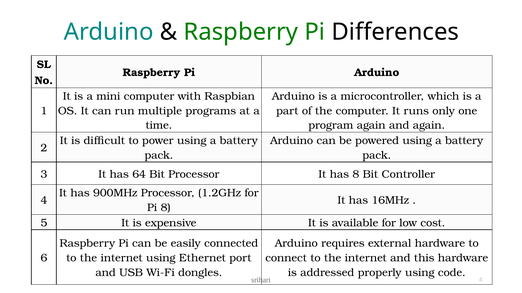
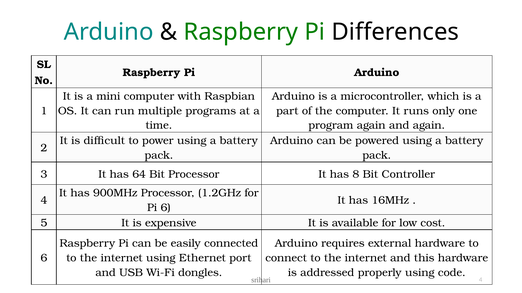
Pi 8: 8 -> 6 (166, 208)
